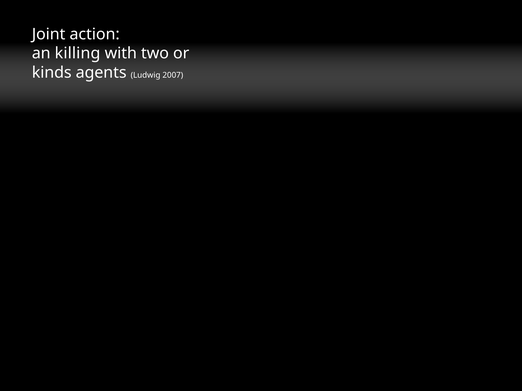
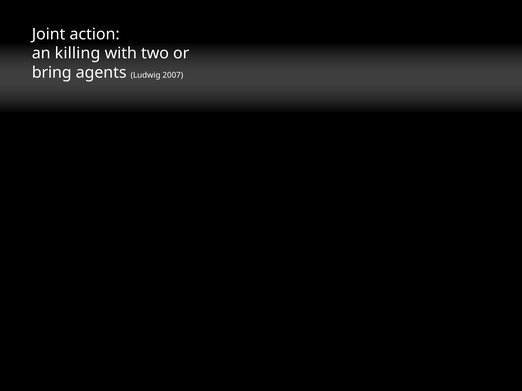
kinds: kinds -> bring (52, 73)
